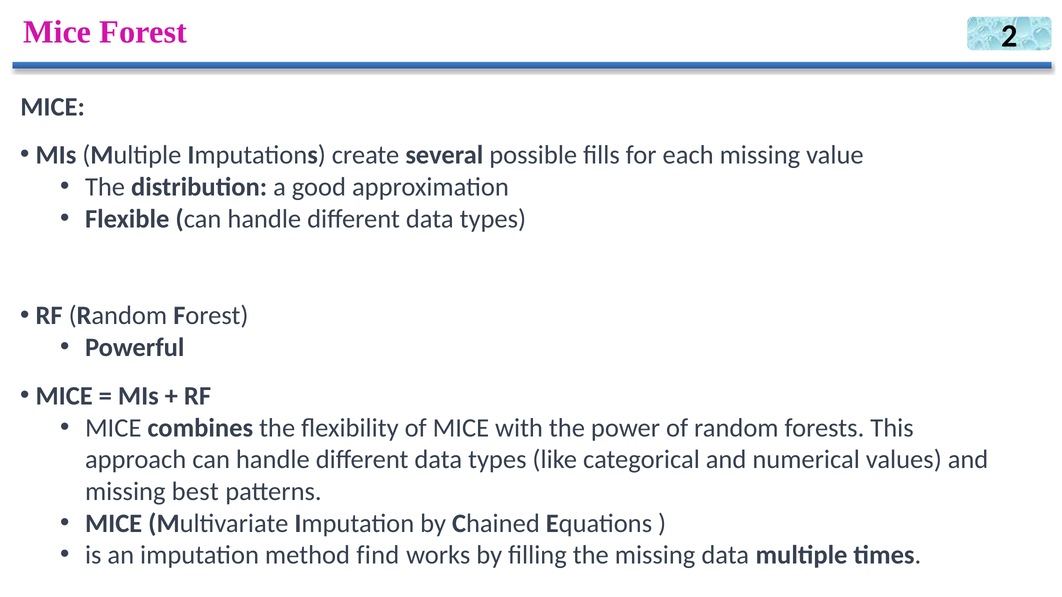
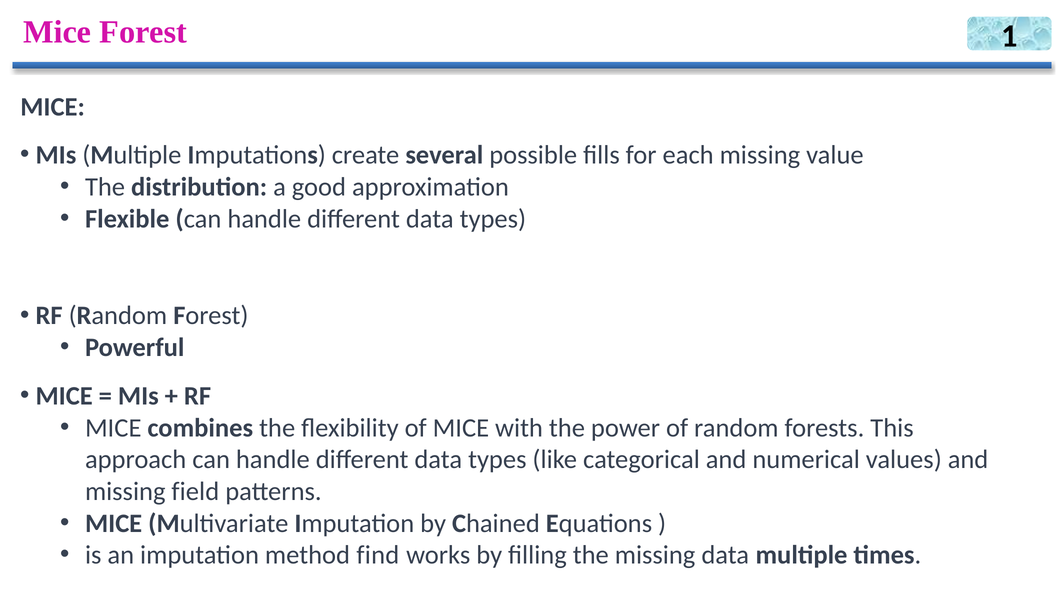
2: 2 -> 1 (1009, 36)
best: best -> field (195, 492)
